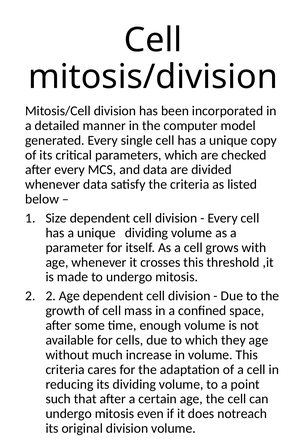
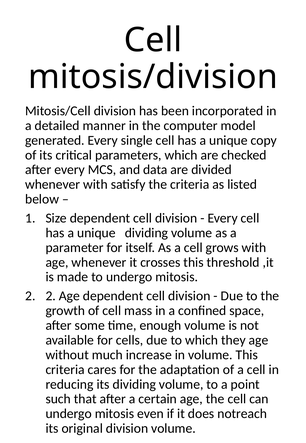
whenever data: data -> with (95, 184)
